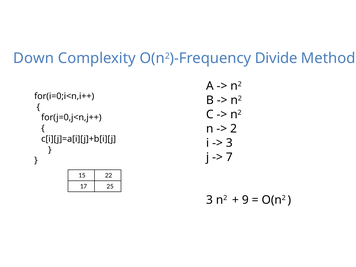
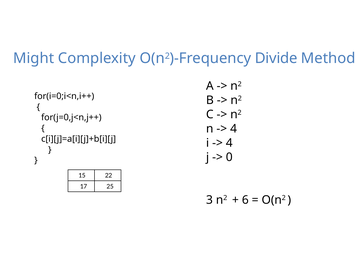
Down: Down -> Might (34, 58)
2: 2 -> 4 (234, 129)
3: 3 -> 4 (229, 143)
7: 7 -> 0 (229, 157)
9: 9 -> 6 (245, 200)
